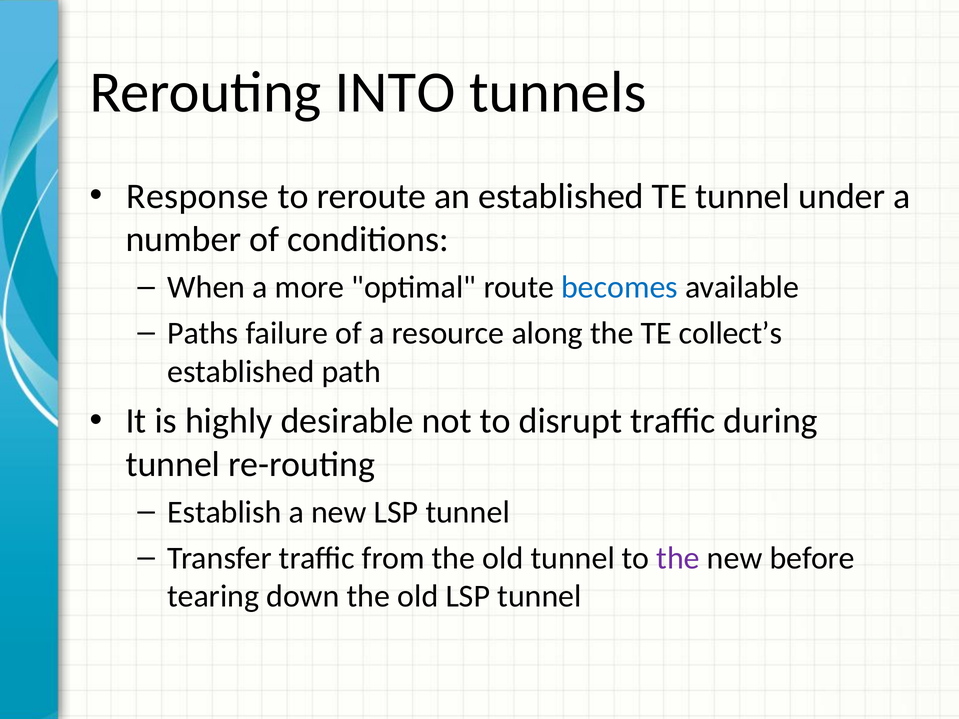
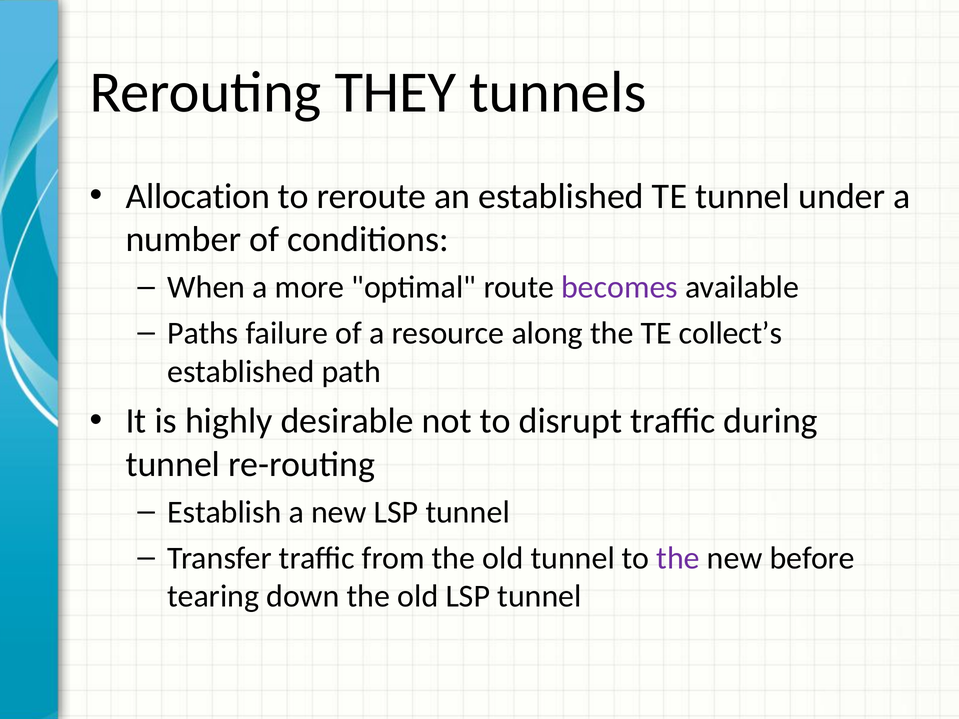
INTO: INTO -> THEY (395, 92)
Response: Response -> Allocation (198, 196)
becomes colour: blue -> purple (620, 287)
